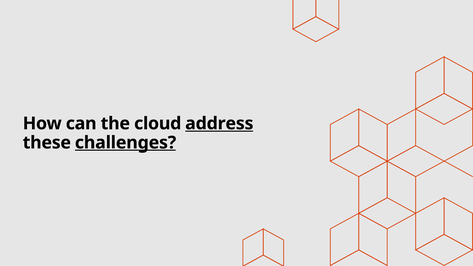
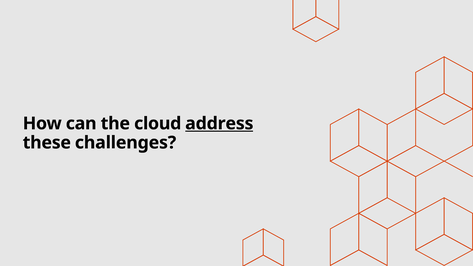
challenges underline: present -> none (126, 143)
